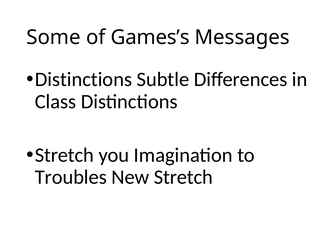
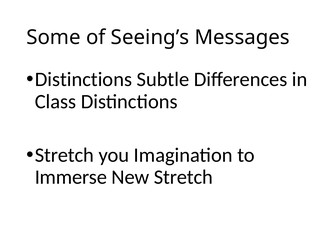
Games’s: Games’s -> Seeing’s (150, 38)
Troubles: Troubles -> Immerse (71, 177)
